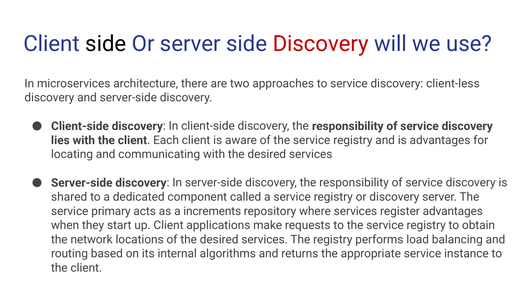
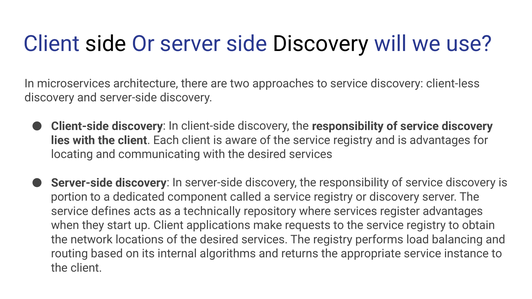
Discovery colour: red -> black (321, 44)
shared: shared -> portion (69, 197)
primary: primary -> defines (111, 211)
increments: increments -> technically (212, 211)
